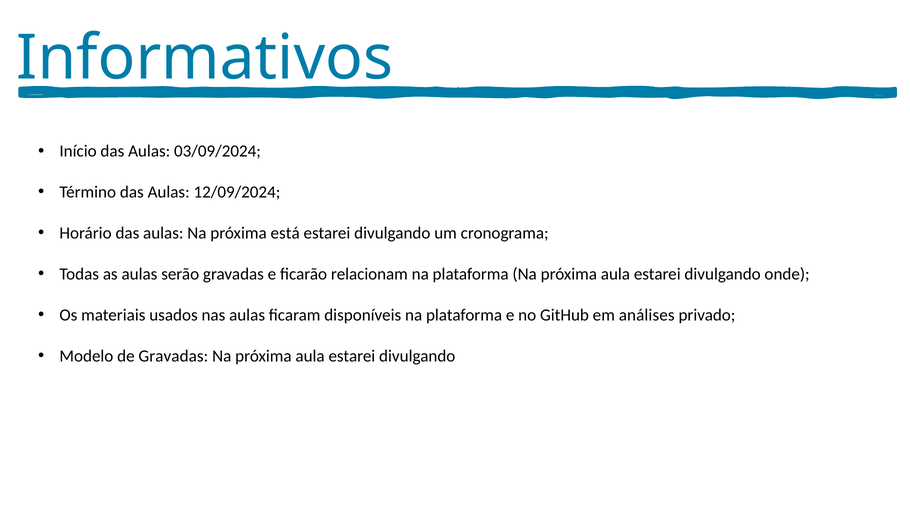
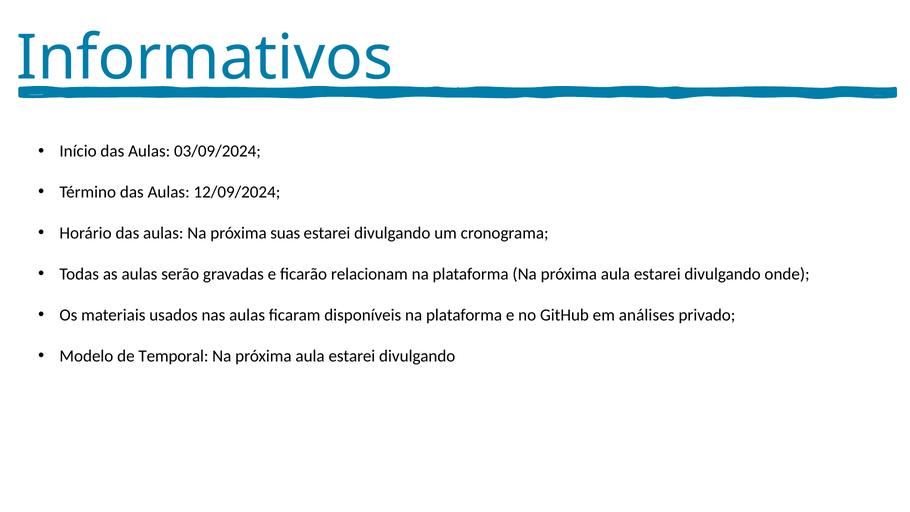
está: está -> suas (285, 233)
de Gravadas: Gravadas -> Temporal (173, 356)
